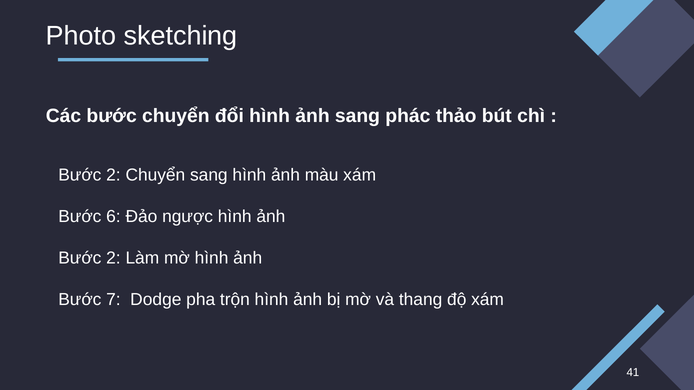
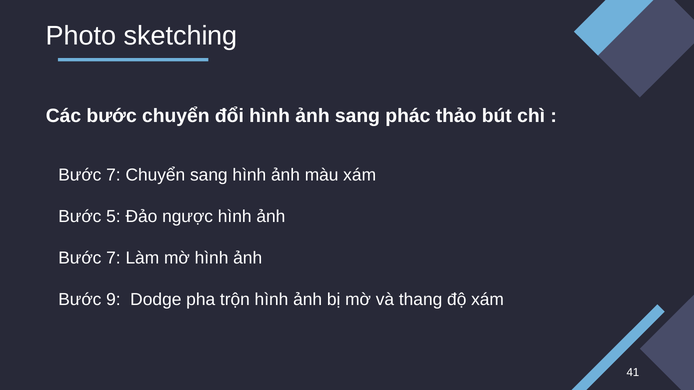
2: 2 -> 7 (113, 175)
6: 6 -> 5 (113, 217)
2: 2 -> 7 (113, 258)
7: 7 -> 9 (113, 300)
